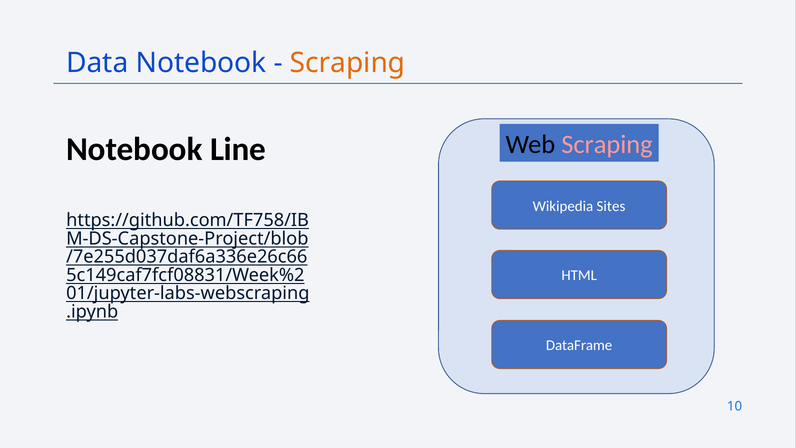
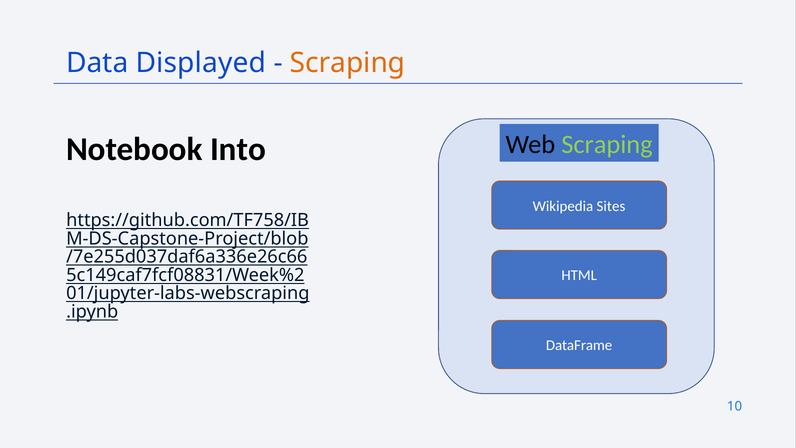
Data Notebook: Notebook -> Displayed (201, 63)
Scraping colour: pink -> light green (607, 145)
Line: Line -> Into (238, 149)
